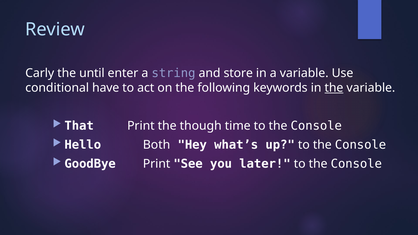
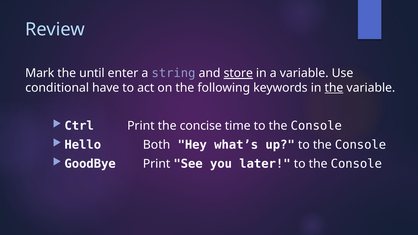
Carly: Carly -> Mark (40, 73)
store underline: none -> present (238, 73)
That: That -> Ctrl (79, 126)
though: though -> concise (201, 126)
